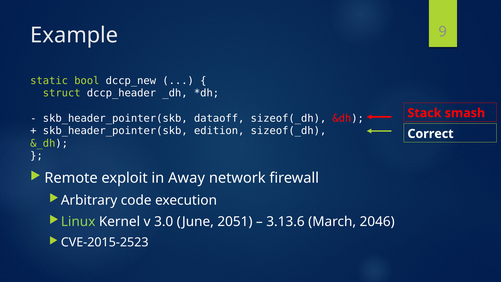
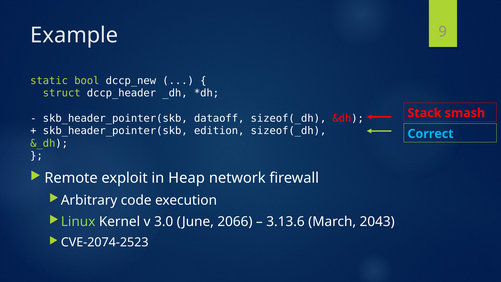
Correct colour: white -> light blue (431, 134)
Away: Away -> Heap (187, 178)
2051: 2051 -> 2066 (235, 222)
2046: 2046 -> 2043 (377, 222)
CVE-2015-2523: CVE-2015-2523 -> CVE-2074-2523 (105, 242)
